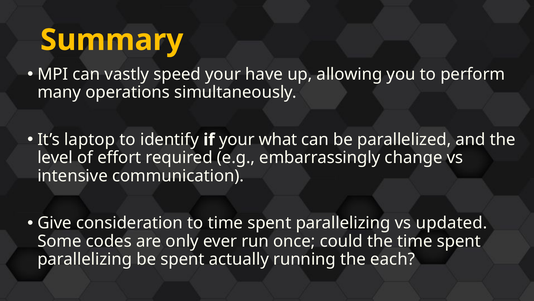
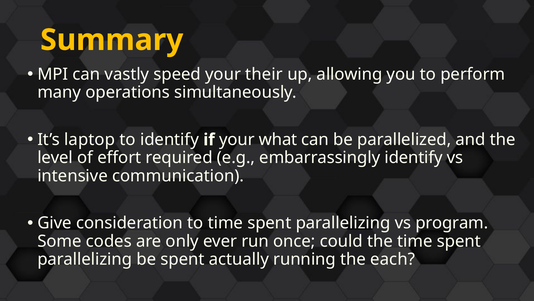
have: have -> their (264, 74)
embarrassingly change: change -> identify (414, 157)
updated: updated -> program (452, 223)
